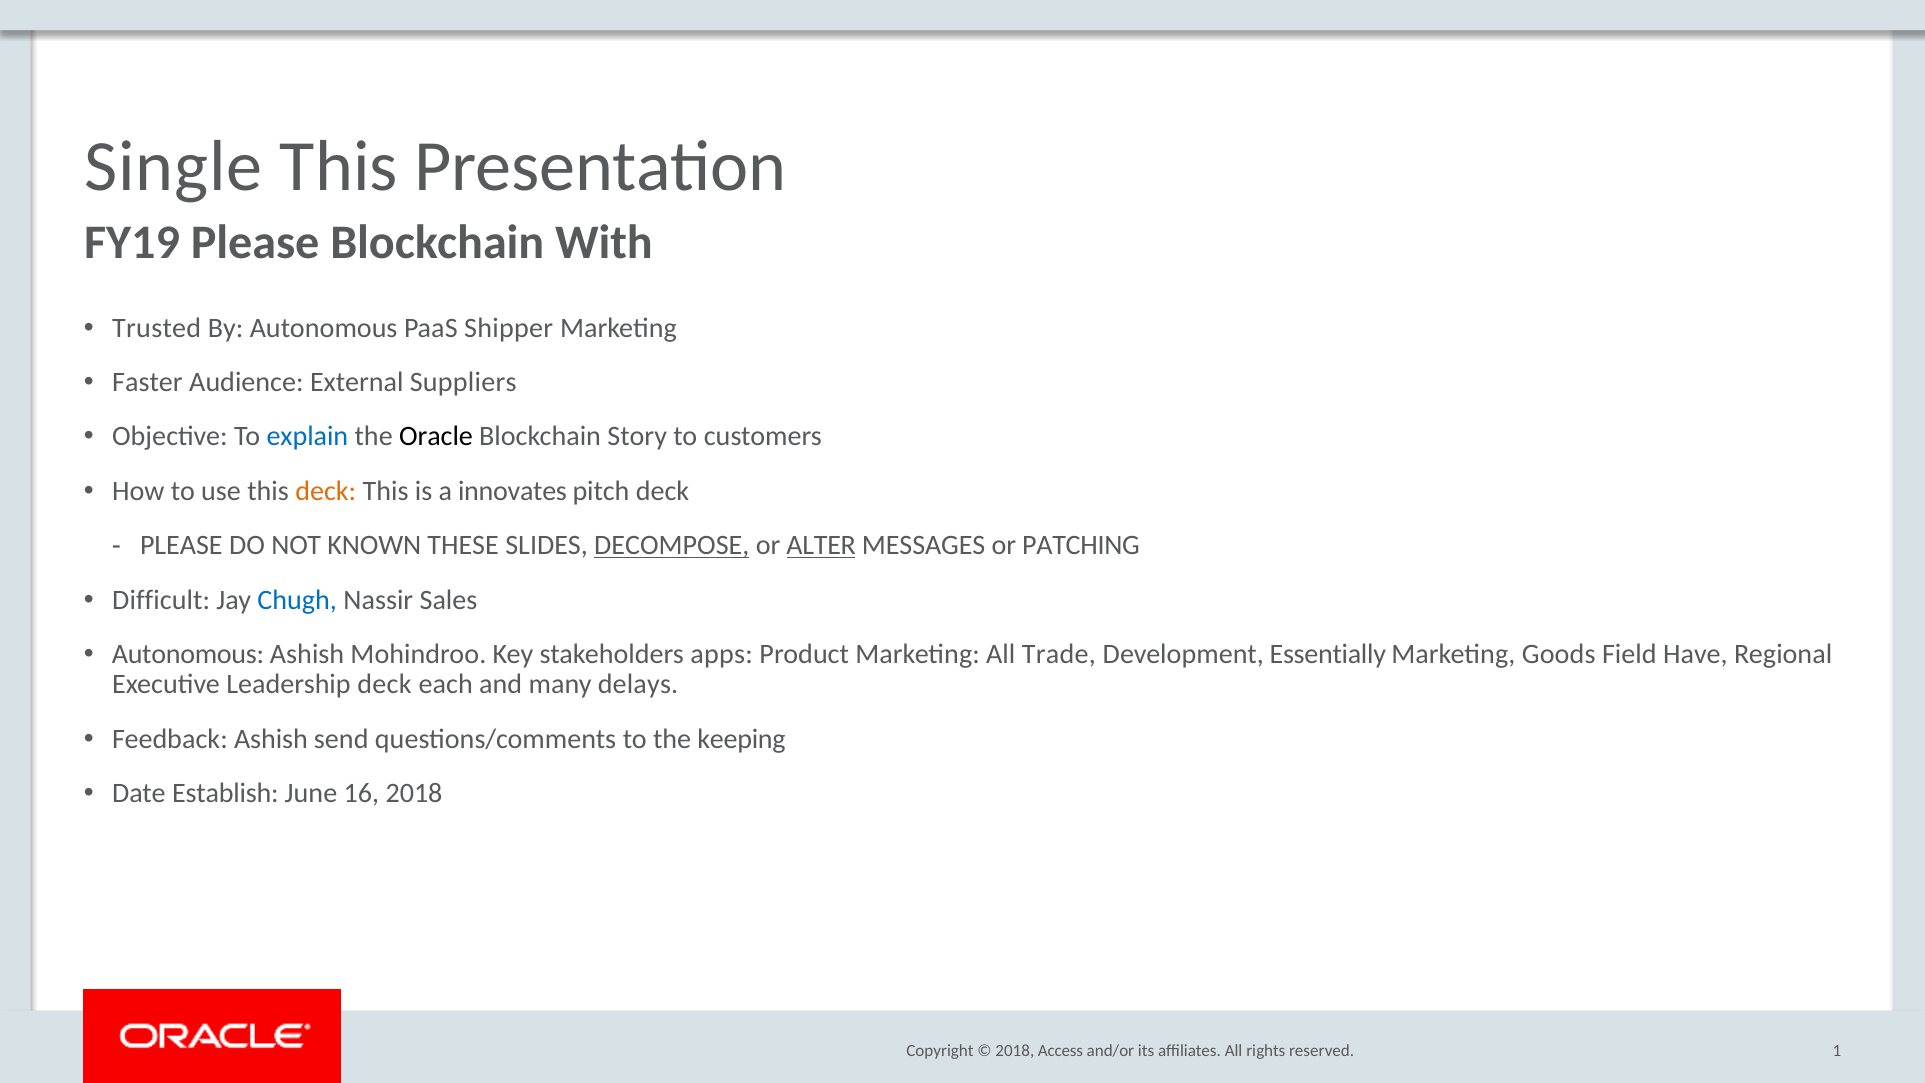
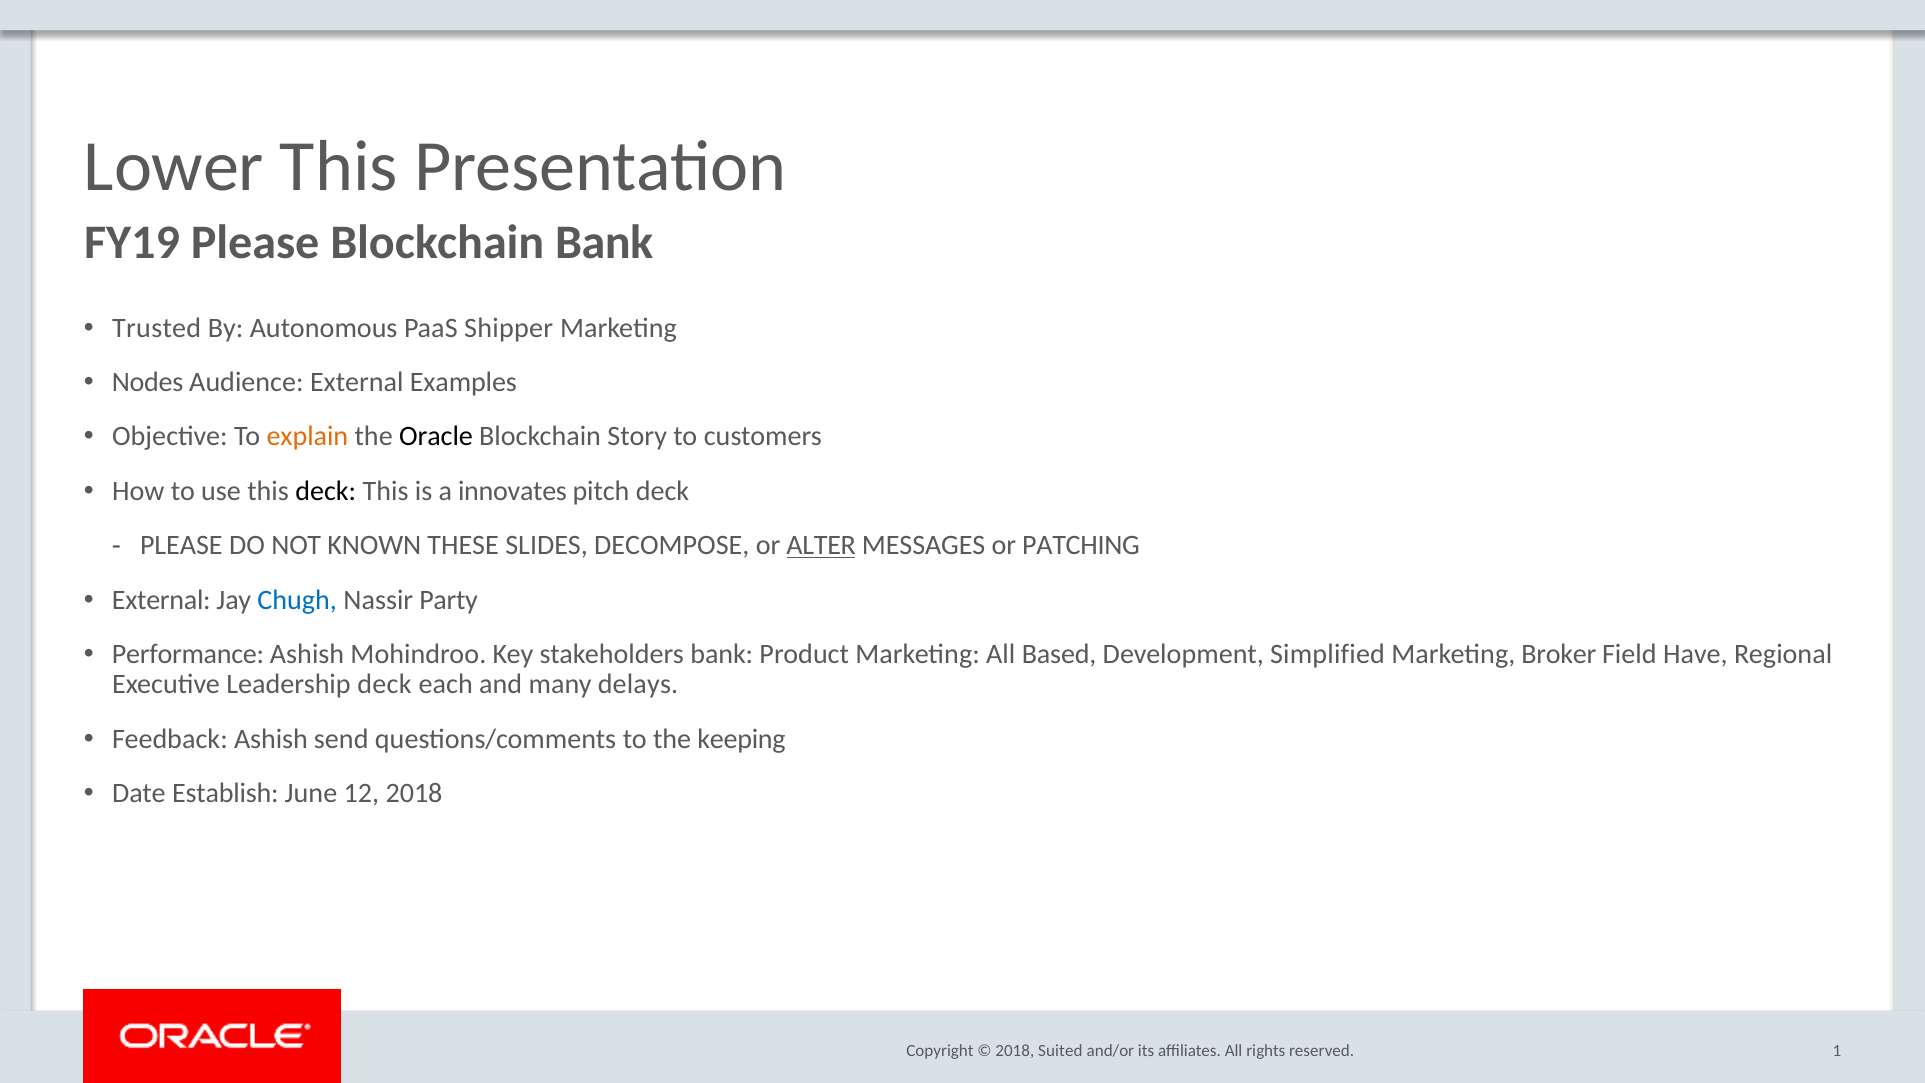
Single: Single -> Lower (174, 167)
Blockchain With: With -> Bank (604, 243)
Faster: Faster -> Nodes (148, 382)
Suppliers: Suppliers -> Examples (463, 382)
explain colour: blue -> orange (307, 437)
deck colour: orange -> black (326, 491)
DECOMPOSE underline: present -> none (672, 546)
Difficult: Difficult -> External (161, 600)
Sales: Sales -> Party (449, 600)
Autonomous: Autonomous -> Performance (188, 654)
stakeholders apps: apps -> bank (722, 654)
Trade: Trade -> Based (1059, 654)
Essentially: Essentially -> Simplified (1328, 654)
Goods: Goods -> Broker (1559, 654)
16: 16 -> 12 (361, 794)
Access: Access -> Suited (1060, 1051)
